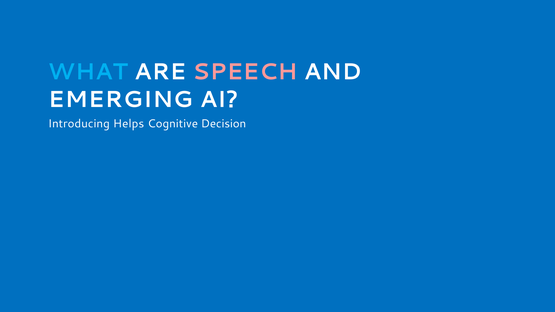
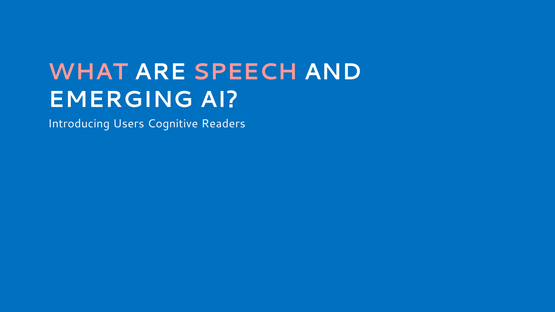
WHAT colour: light blue -> pink (88, 72)
Helps: Helps -> Users (129, 124)
Decision: Decision -> Readers (223, 124)
